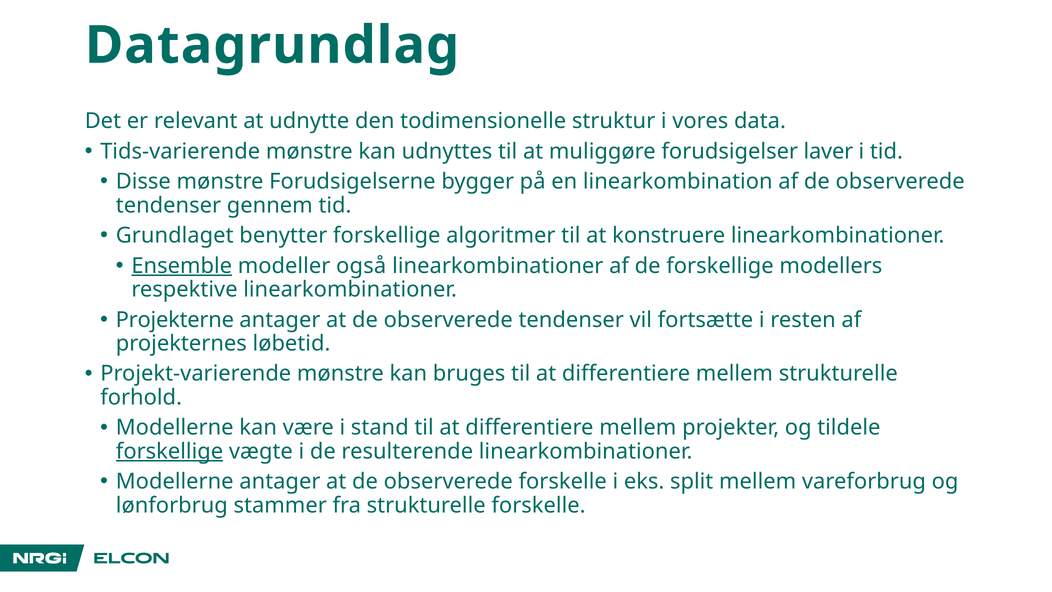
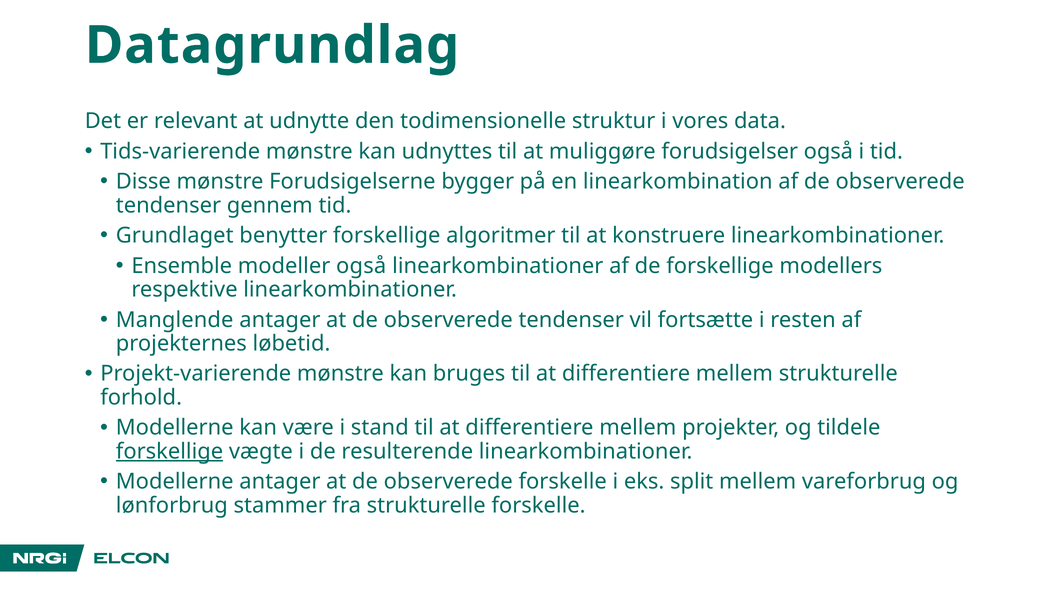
forudsigelser laver: laver -> også (828, 151)
Ensemble underline: present -> none (182, 266)
Projekterne: Projekterne -> Manglende (175, 320)
